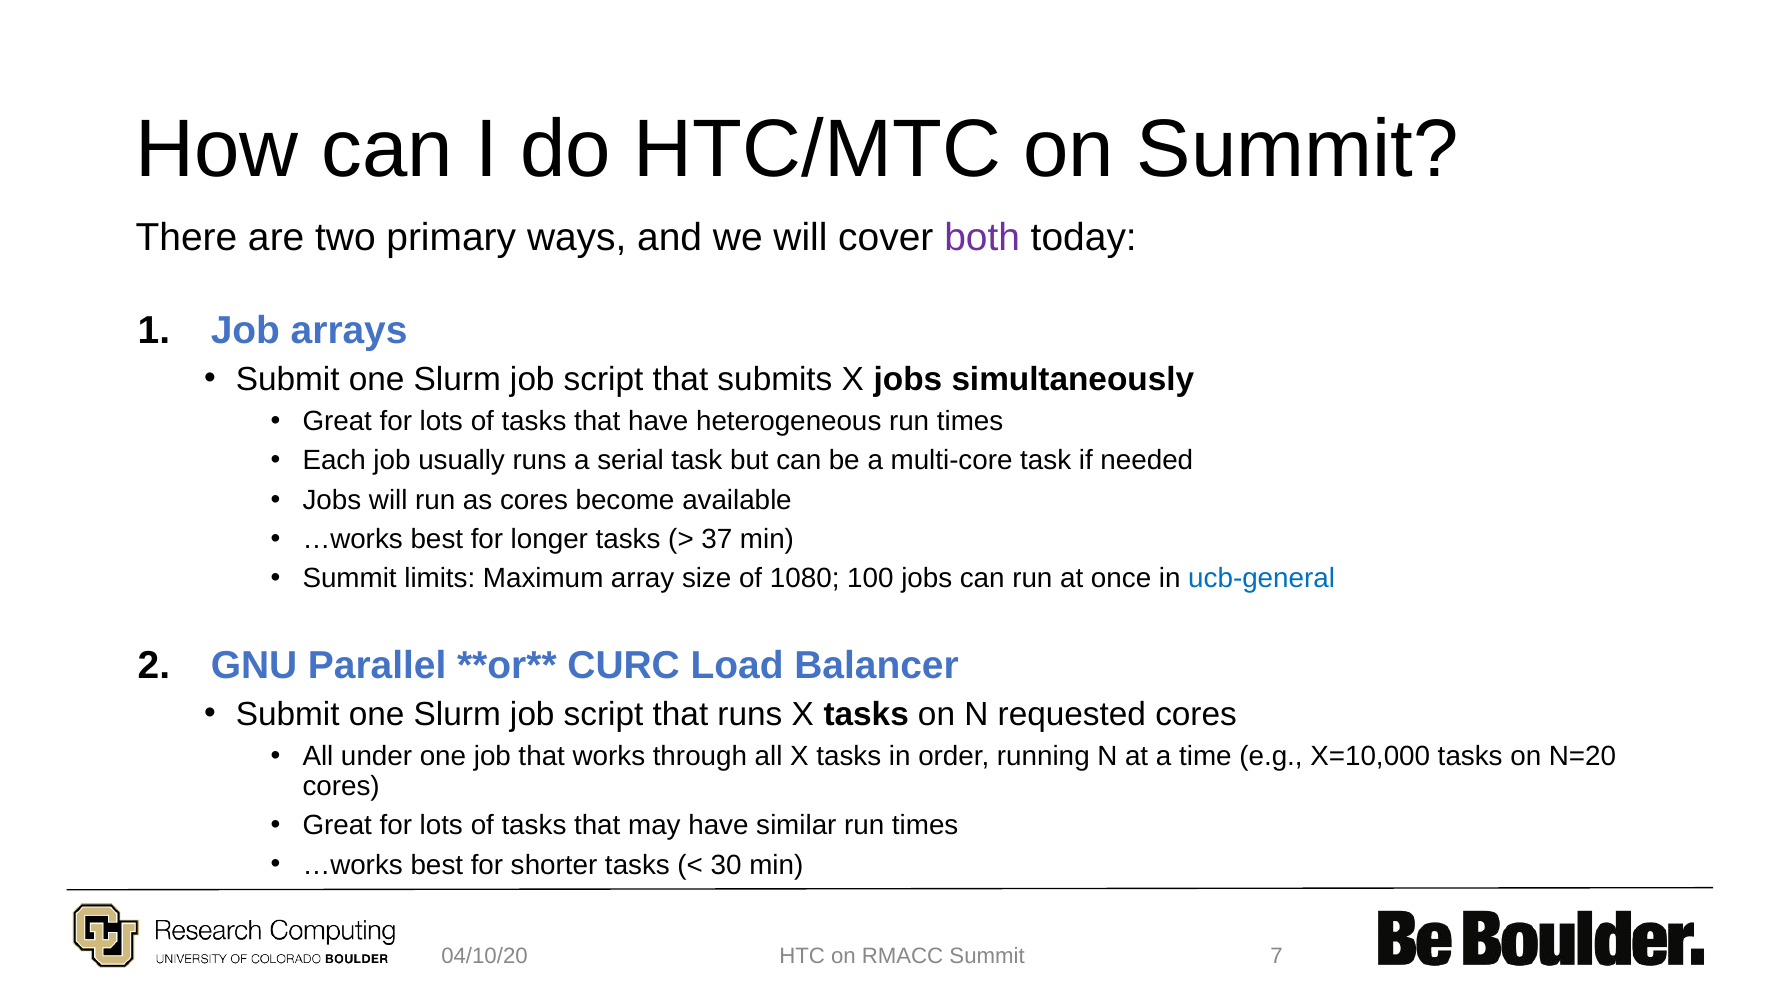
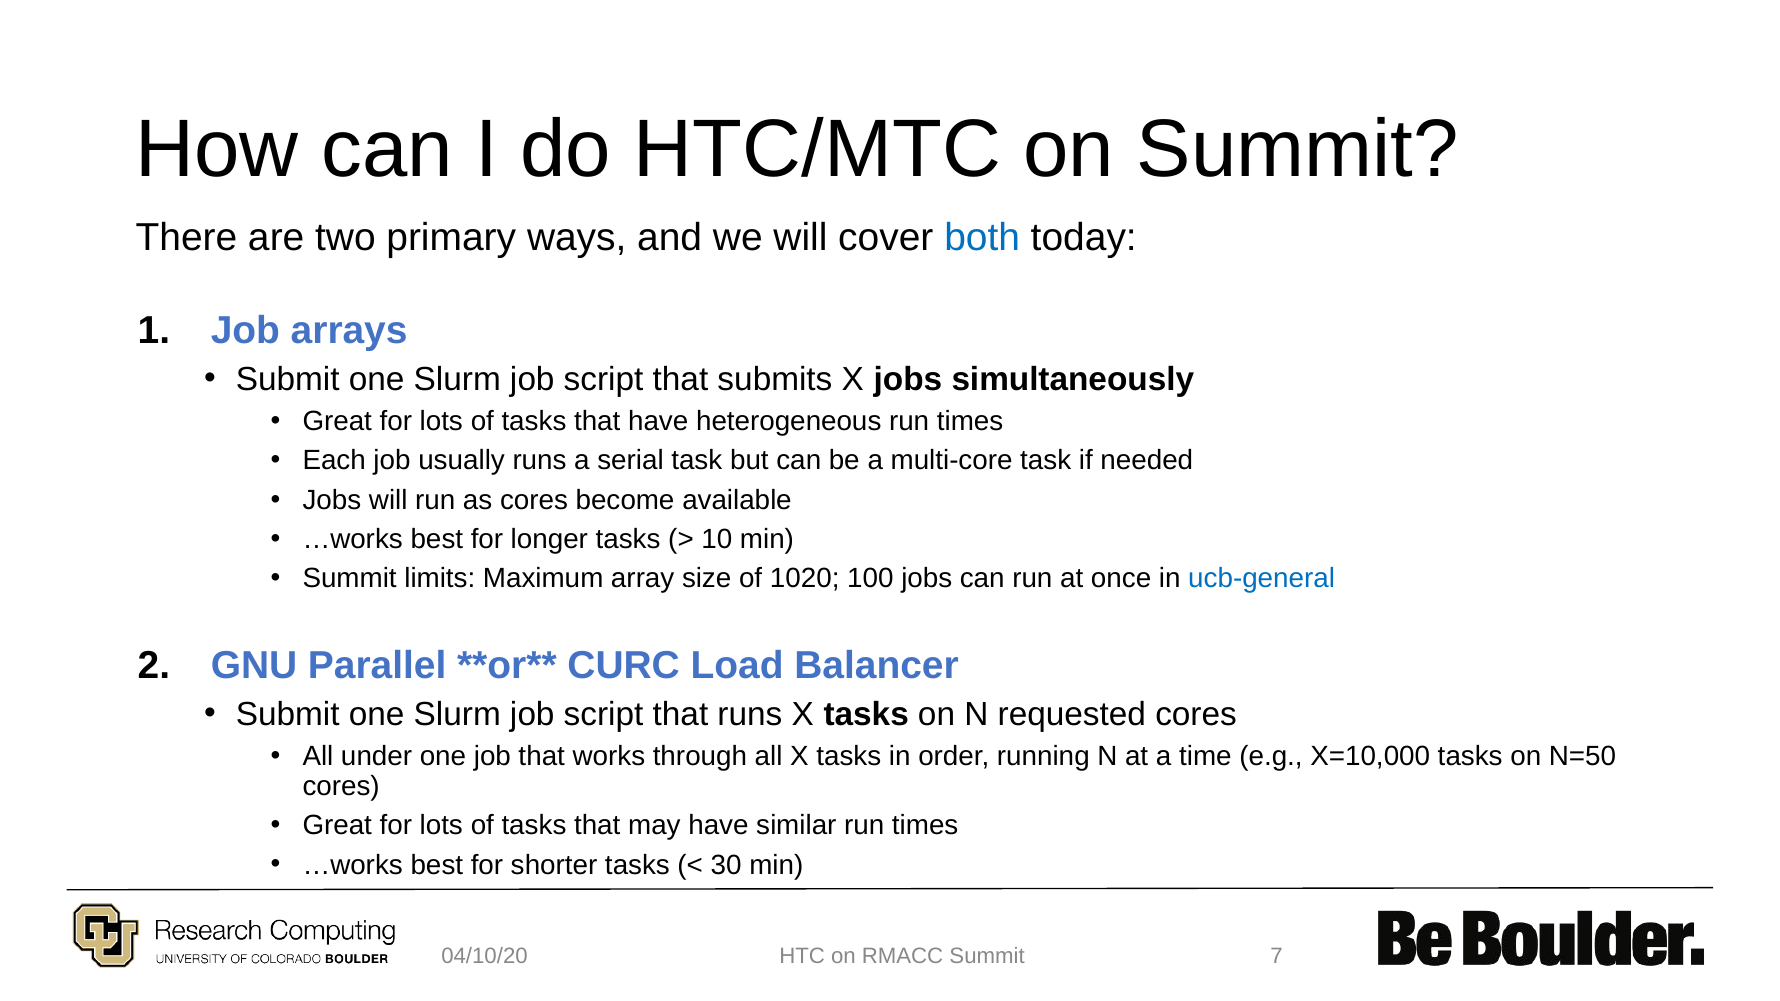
both colour: purple -> blue (982, 238)
37: 37 -> 10 (717, 539)
1080: 1080 -> 1020 (805, 579)
N=20: N=20 -> N=50 (1582, 756)
